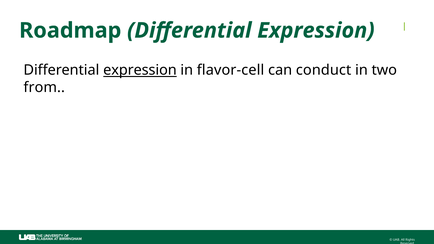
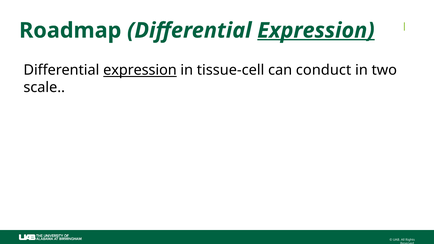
Expression underline: none -> present (316, 30)
flavor-cell: flavor-cell -> tissue-cell (231, 70)
from: from -> scale (44, 88)
